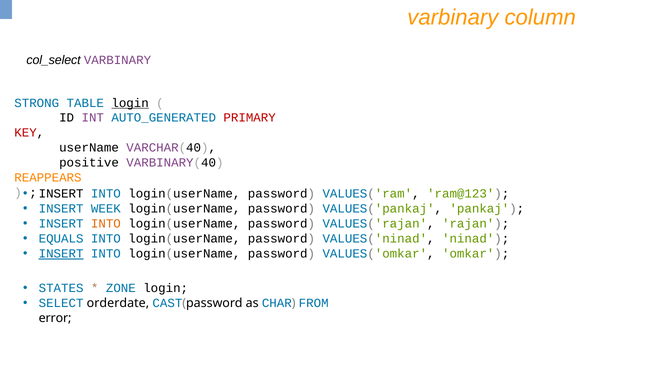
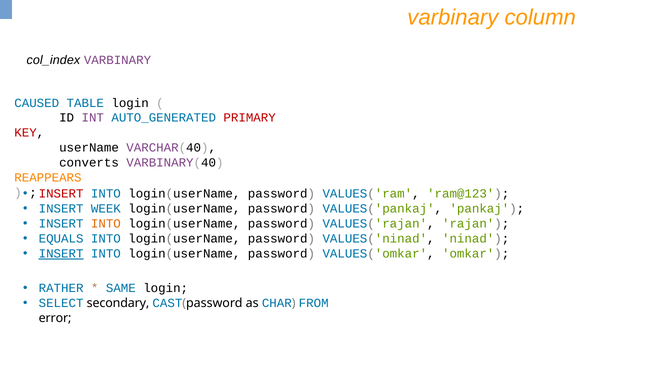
col_select: col_select -> col_index (53, 60)
STRONG: STRONG -> CAUSED (37, 103)
login underline: present -> none (130, 103)
positive: positive -> converts (89, 163)
INSERT colour: black -> red (61, 194)
STATES: STATES -> RATHER (61, 288)
ZONE: ZONE -> SAME (121, 288)
orderdate: orderdate -> secondary (118, 303)
